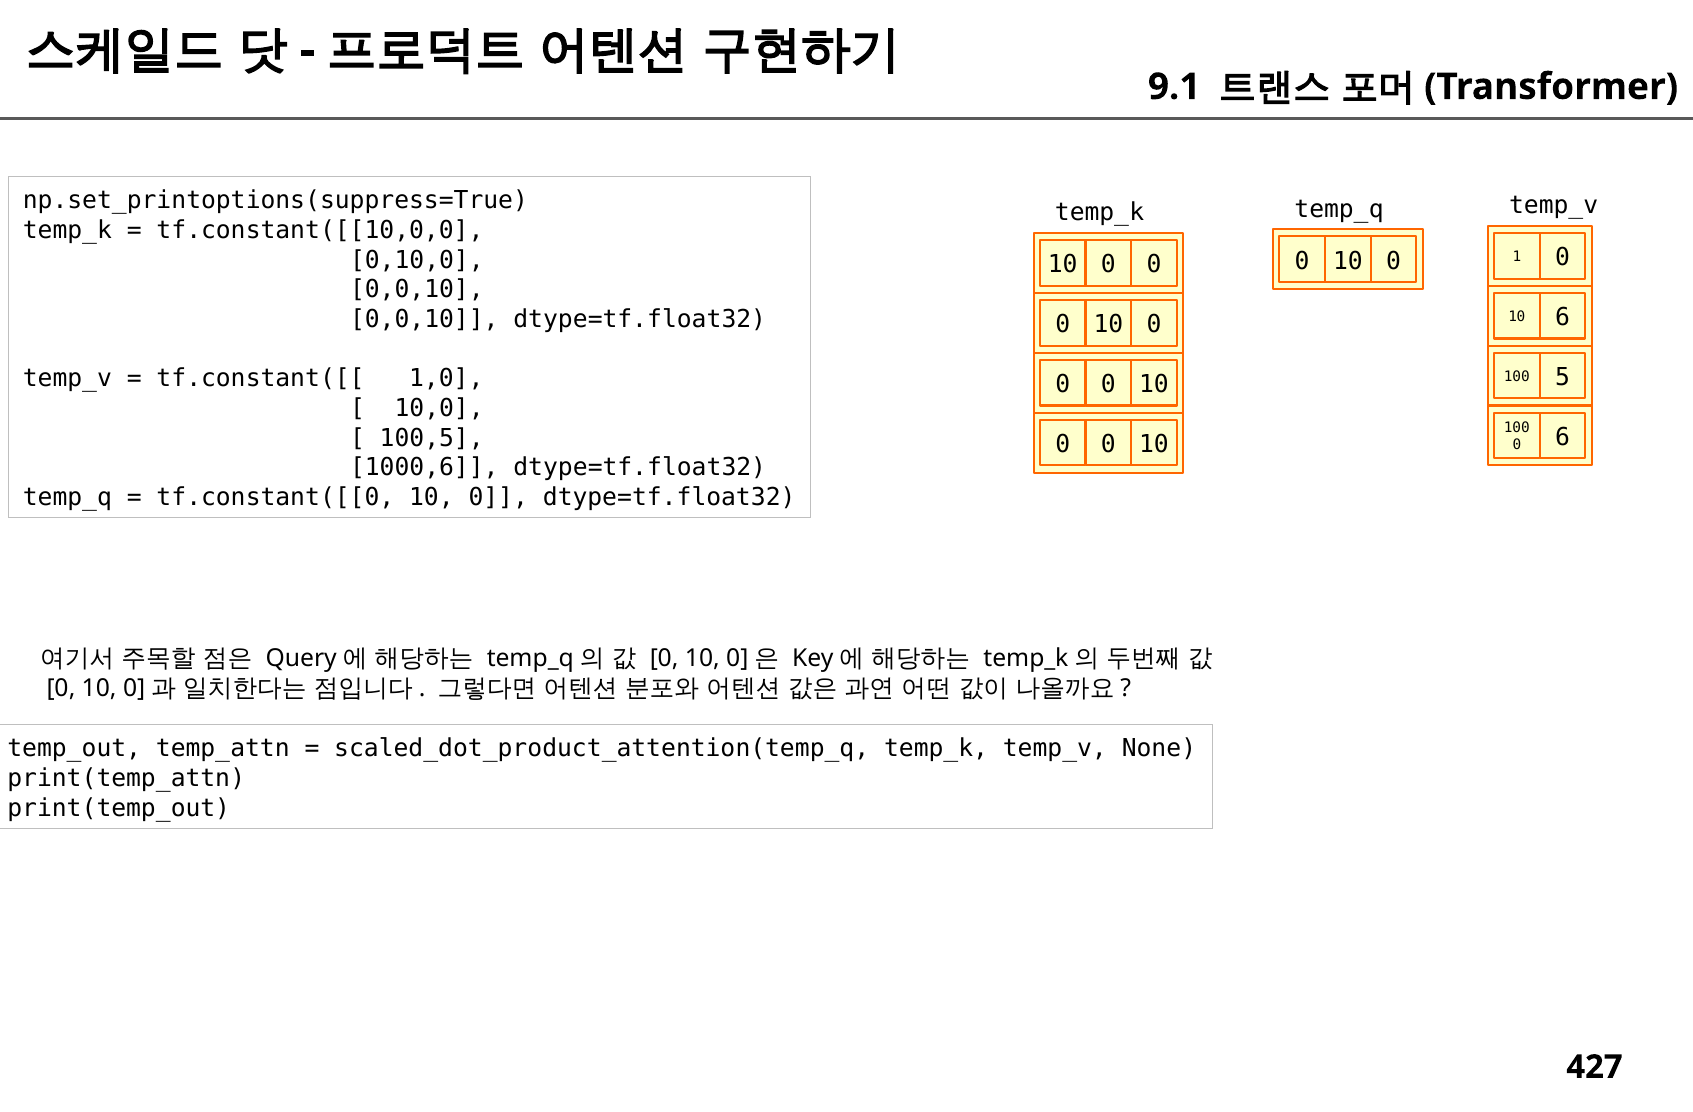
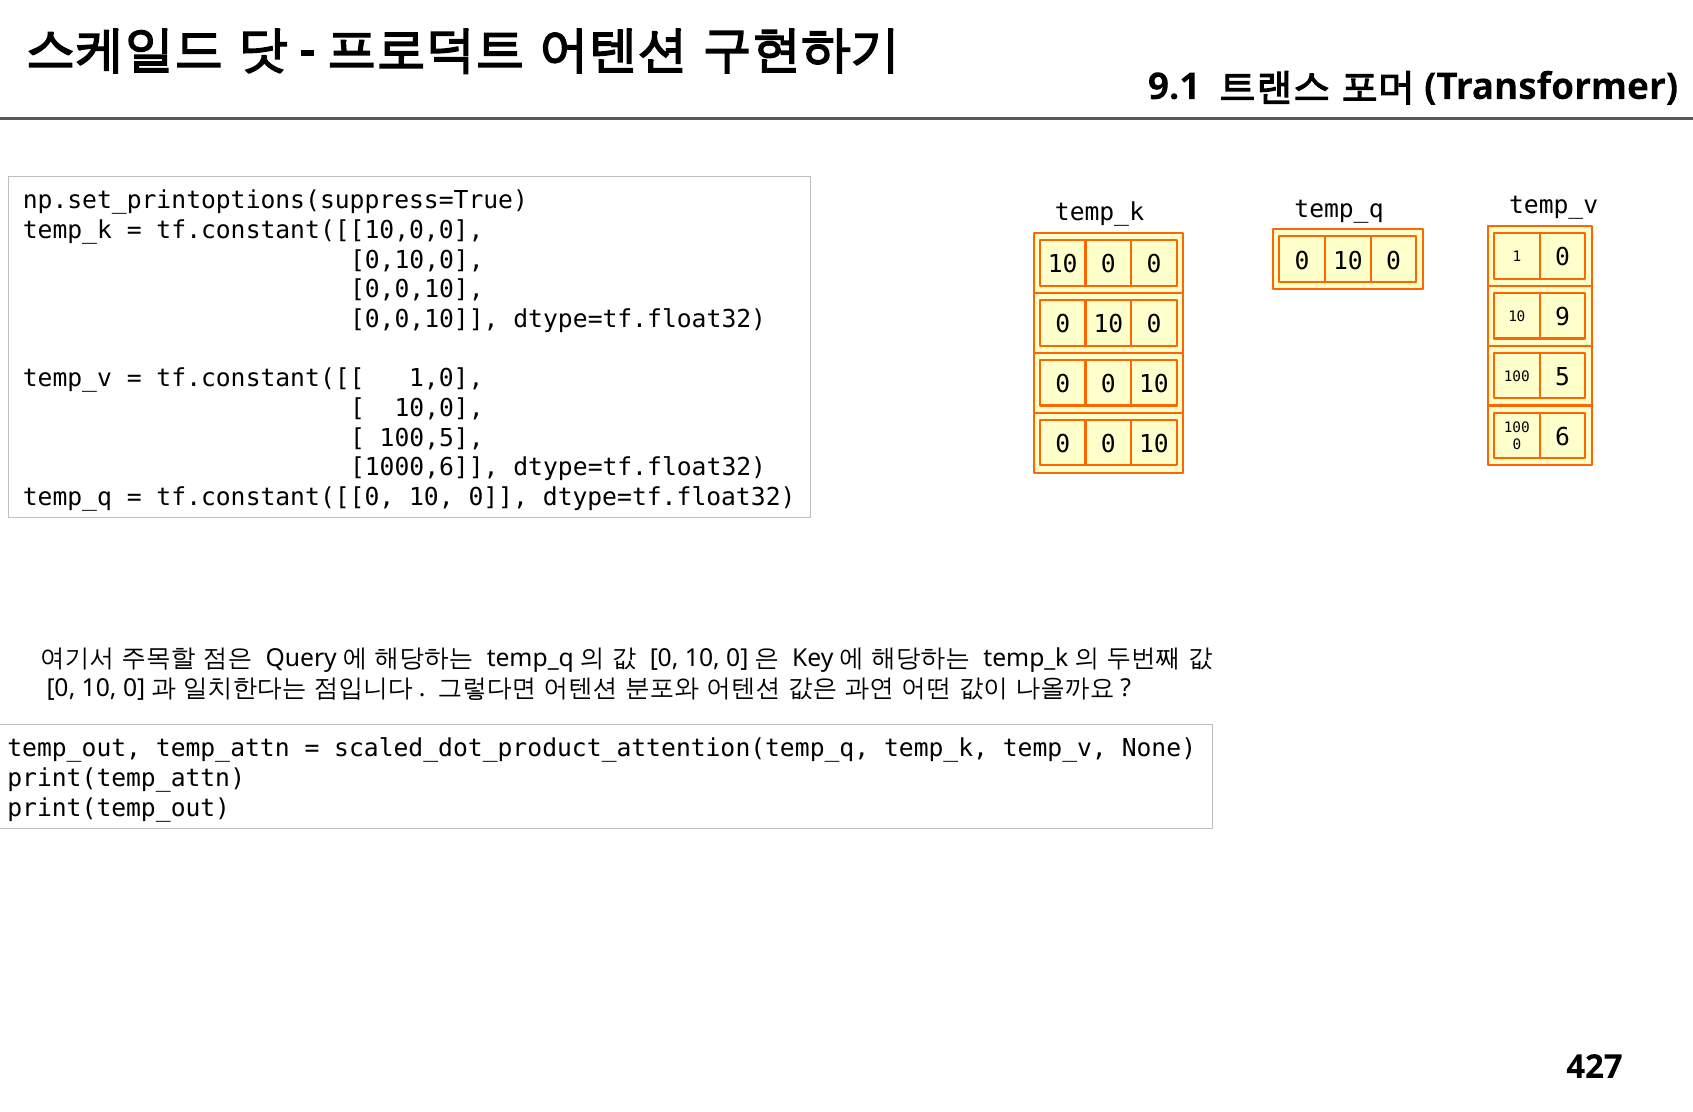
10 6: 6 -> 9 (1562, 317)
